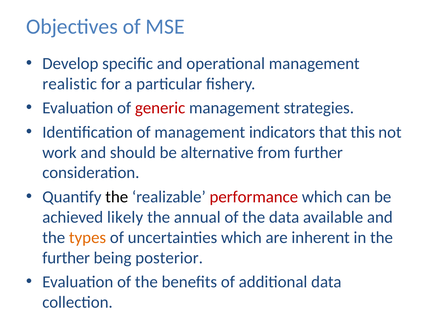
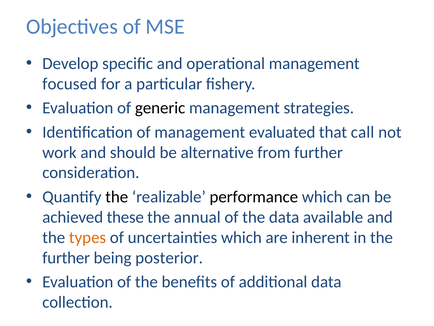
realistic: realistic -> focused (70, 84)
generic colour: red -> black (160, 108)
indicators: indicators -> evaluated (282, 132)
this: this -> call (363, 132)
performance colour: red -> black (254, 197)
likely: likely -> these (125, 217)
